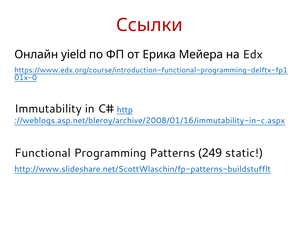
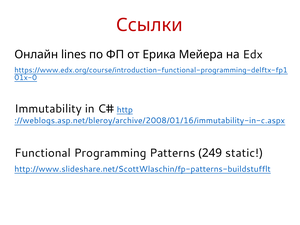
yield: yield -> lines (74, 55)
